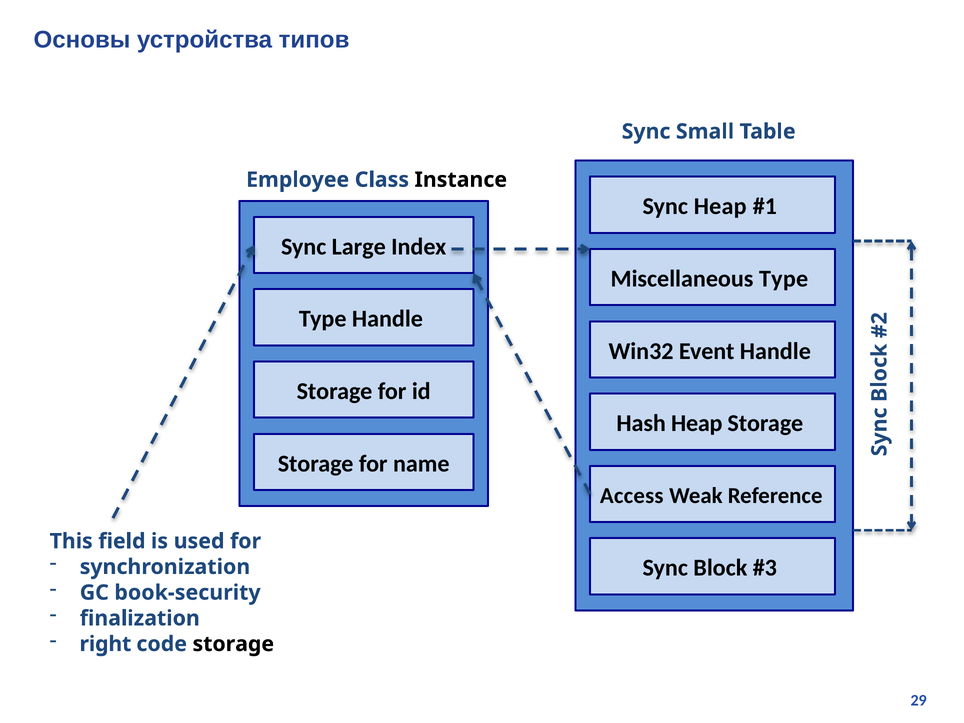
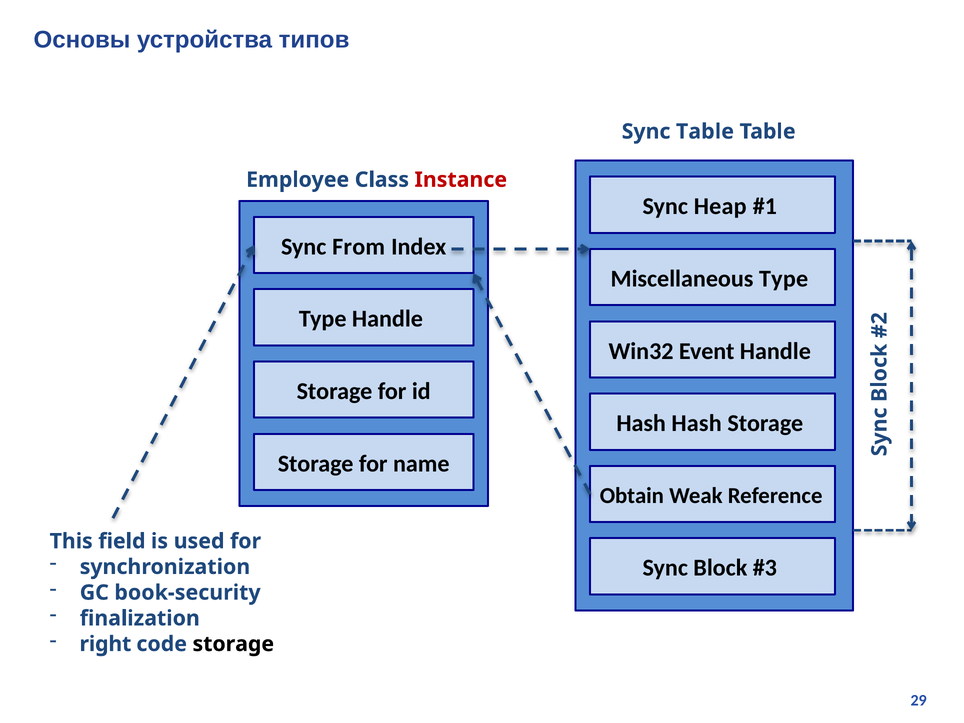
Sync Small: Small -> Table (705, 132)
Instance colour: black -> red (461, 180)
Large: Large -> From (359, 247)
Hash Heap: Heap -> Hash (697, 423)
Access: Access -> Obtain (632, 496)
